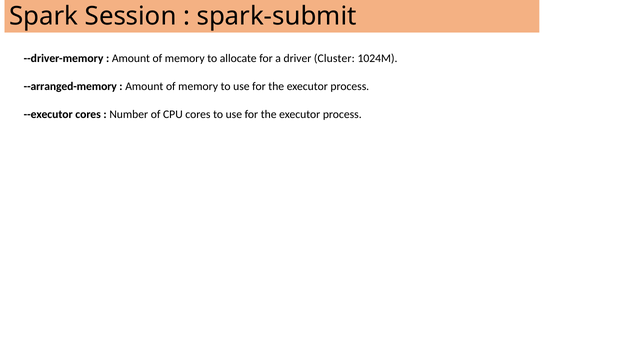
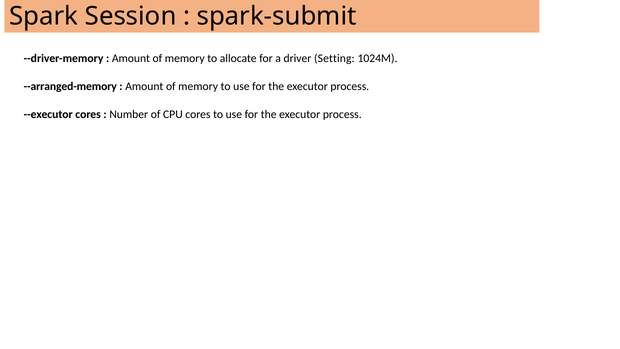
Cluster: Cluster -> Setting (334, 58)
